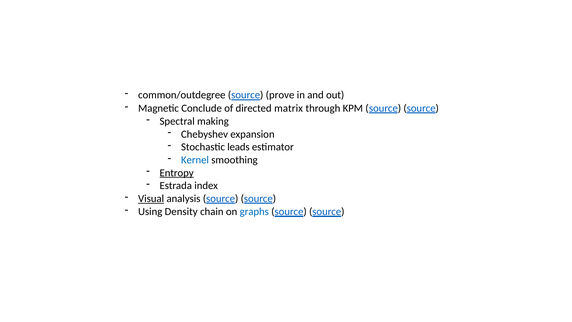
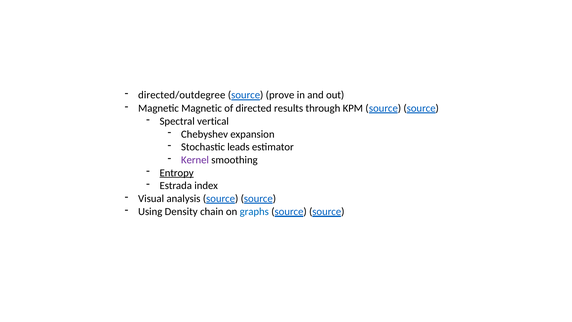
common/outdegree: common/outdegree -> directed/outdegree (182, 95)
Magnetic Conclude: Conclude -> Magnetic (202, 108)
matrix: matrix -> results (289, 108)
making: making -> vertical (213, 121)
Kernel colour: blue -> purple (195, 160)
Visual underline: present -> none (151, 198)
